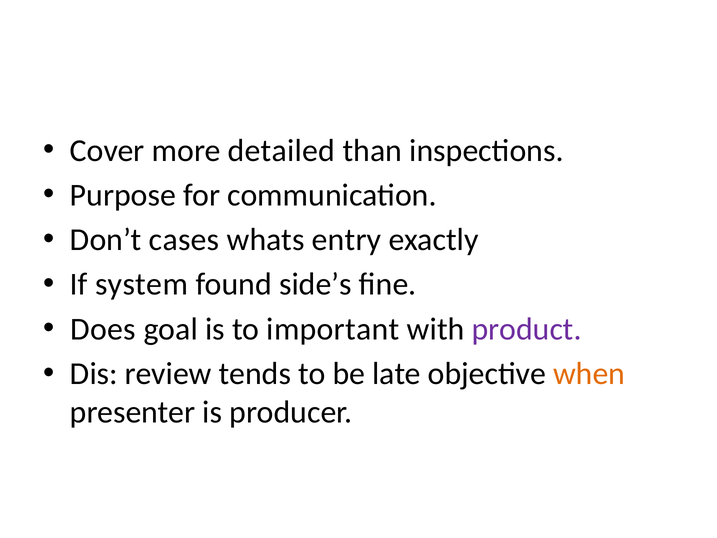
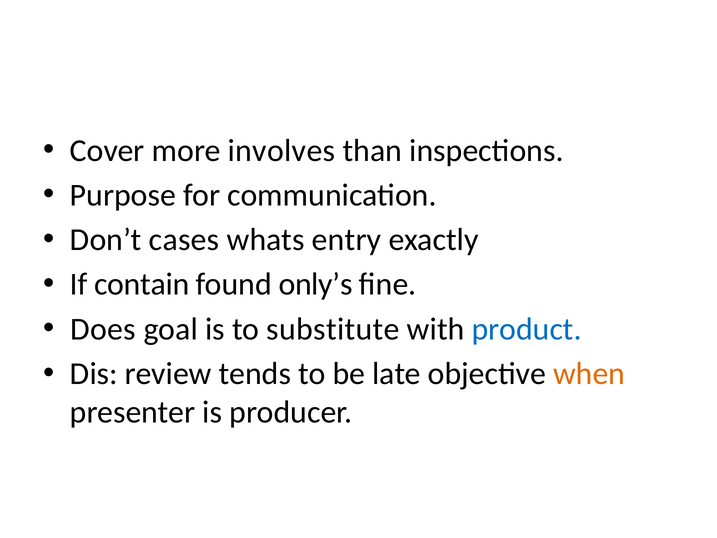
detailed: detailed -> involves (281, 150)
system: system -> contain (142, 284)
side’s: side’s -> only’s (316, 284)
important: important -> substitute (333, 329)
product colour: purple -> blue (527, 329)
